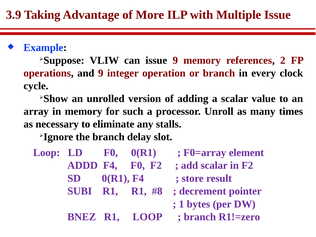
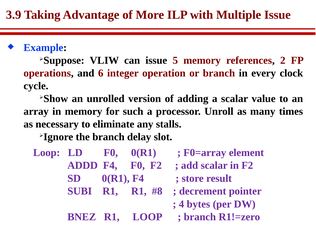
issue 9: 9 -> 5 (175, 60)
and 9: 9 -> 6 (101, 73)
1: 1 -> 4 (181, 204)
